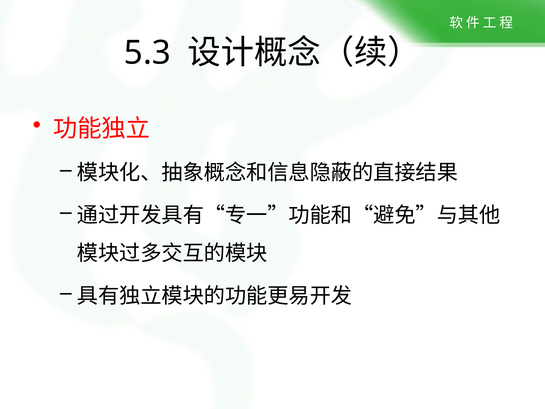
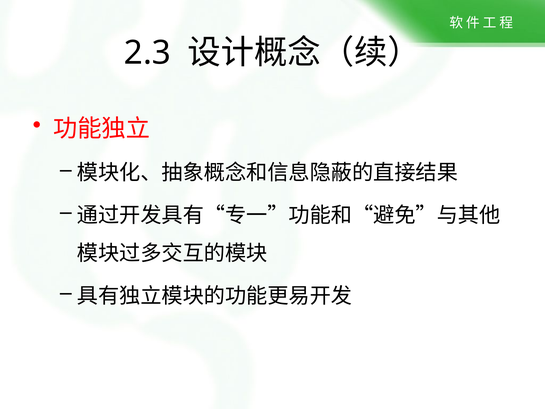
5.3: 5.3 -> 2.3 (147, 53)
